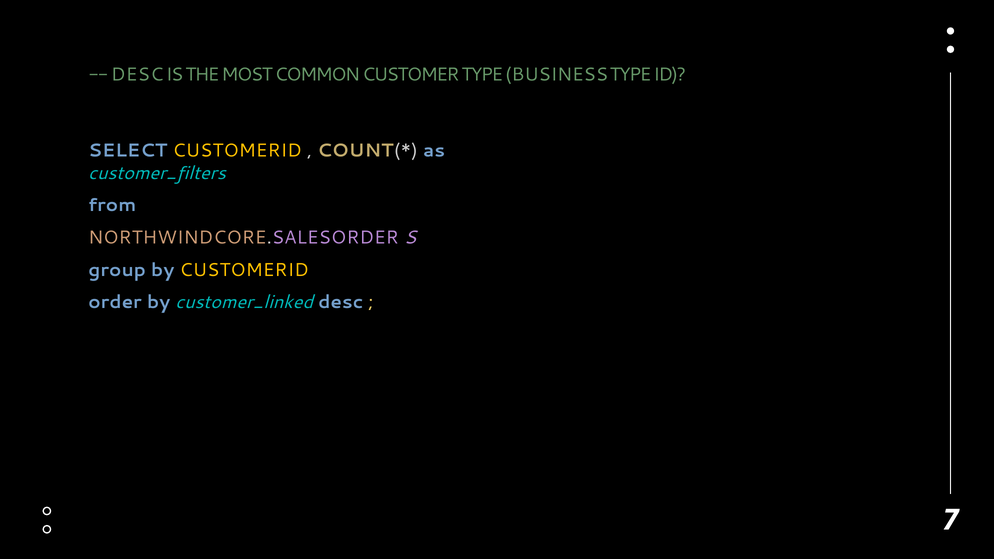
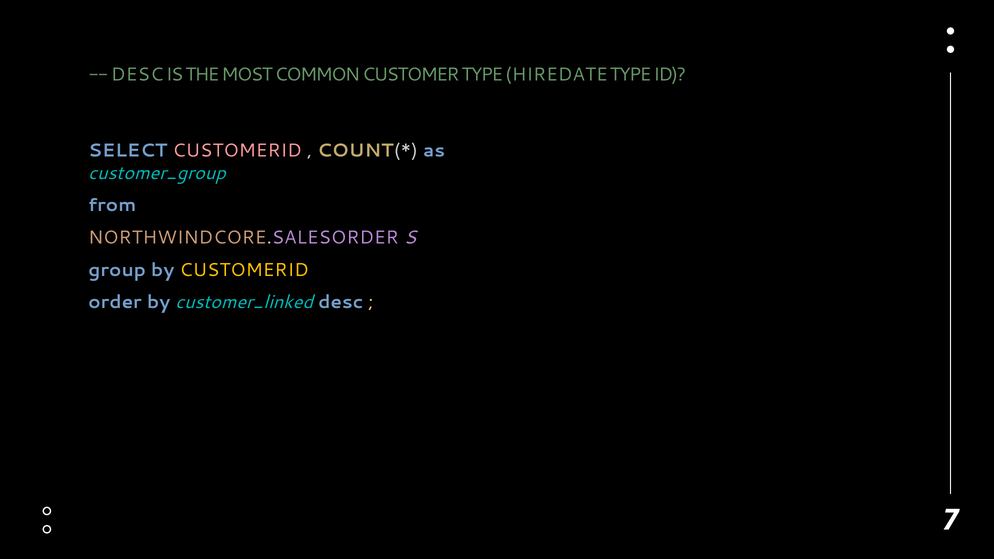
BUSINESS: BUSINESS -> HIREDATE (556, 75)
CUSTOMERID colour: yellow -> pink (237, 151)
customer_filters: customer_filters -> customer_group (157, 173)
